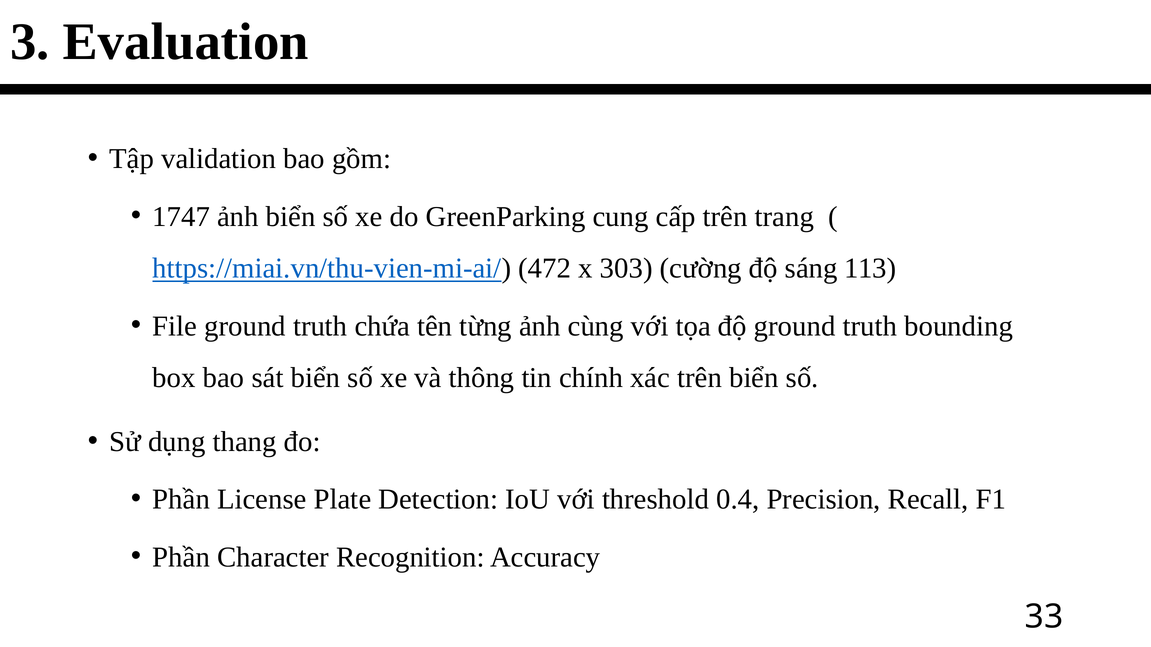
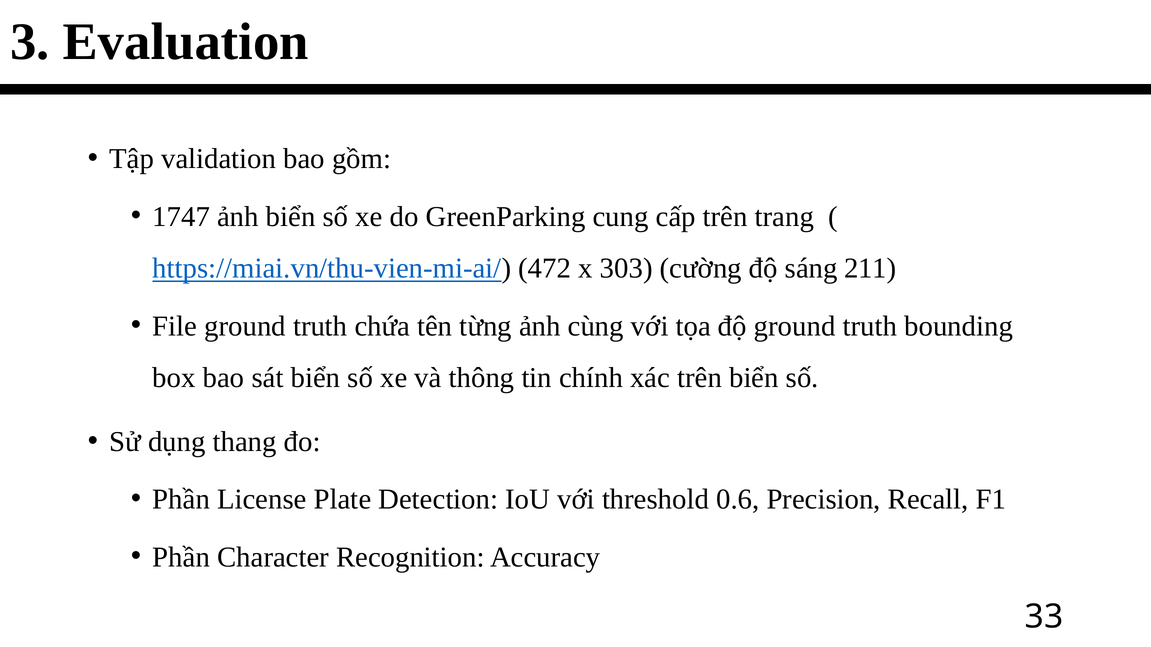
113: 113 -> 211 (870, 269)
0.4: 0.4 -> 0.6 (738, 500)
